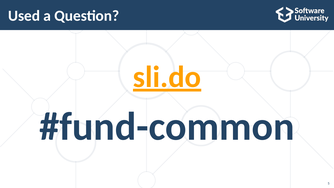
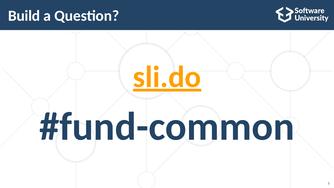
Used: Used -> Build (24, 16)
